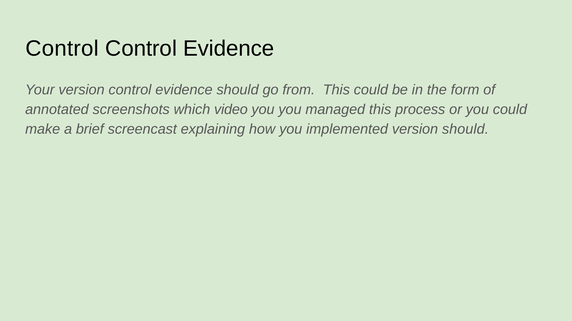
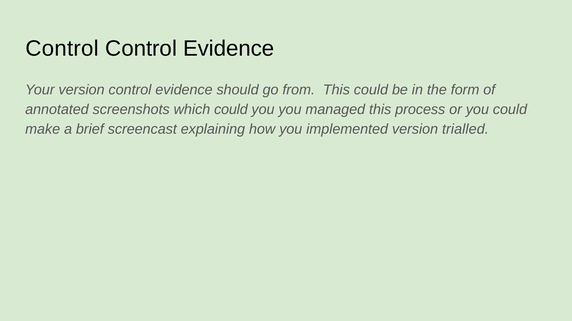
which video: video -> could (231, 110)
version should: should -> trialled (465, 129)
